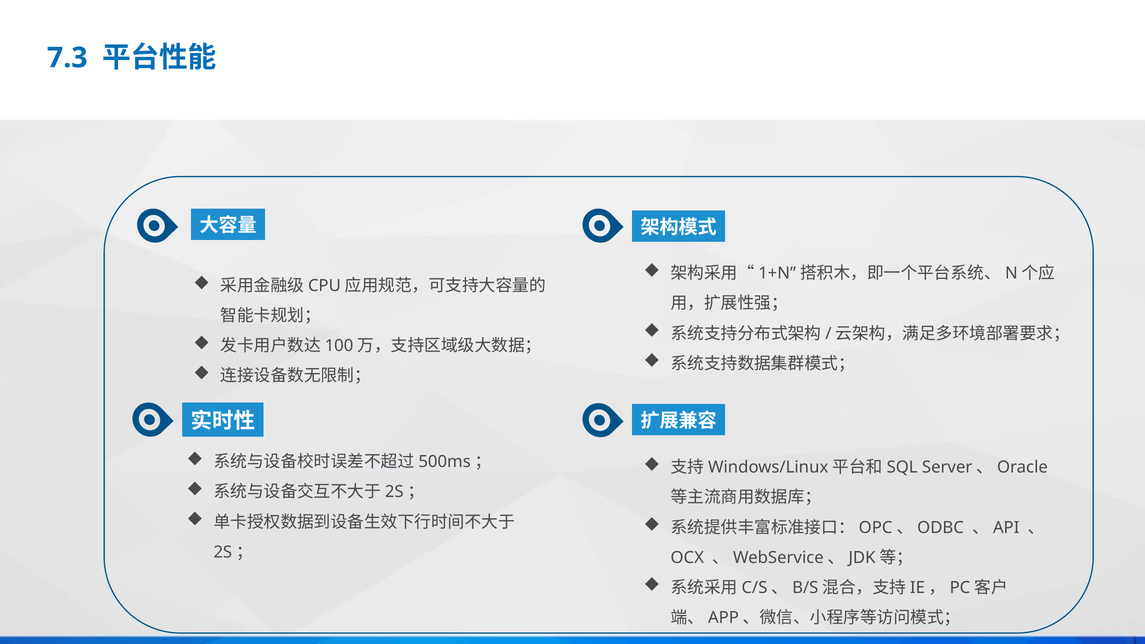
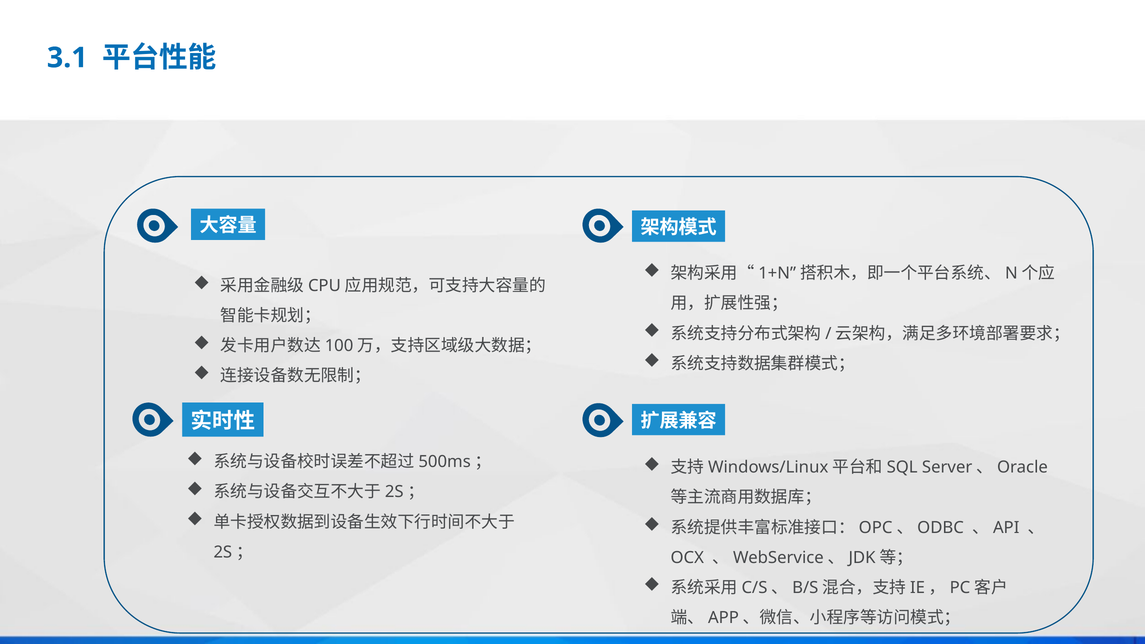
7.3: 7.3 -> 3.1 (67, 58)
